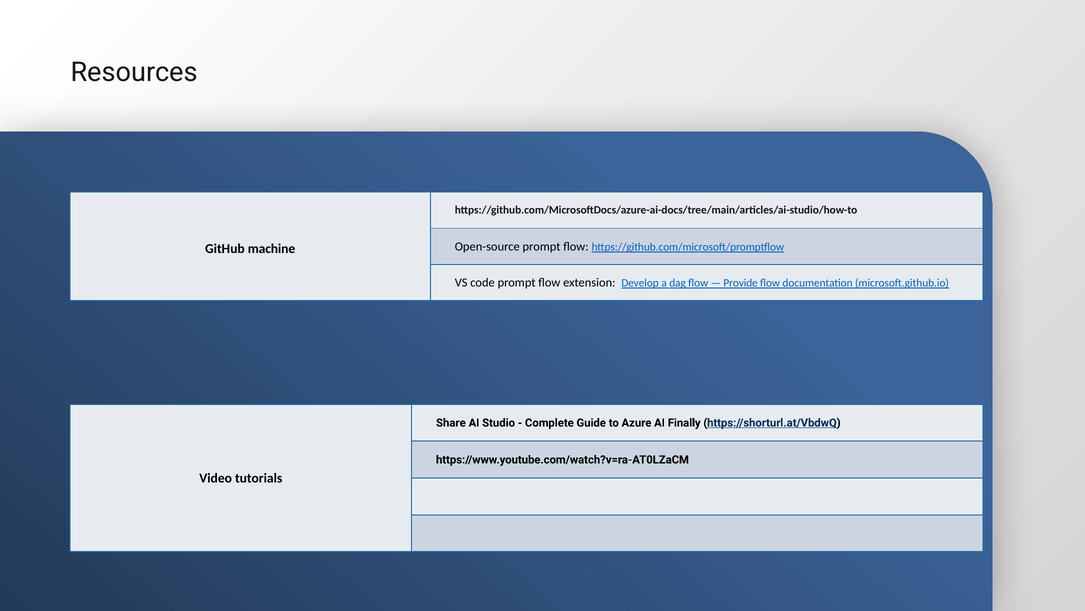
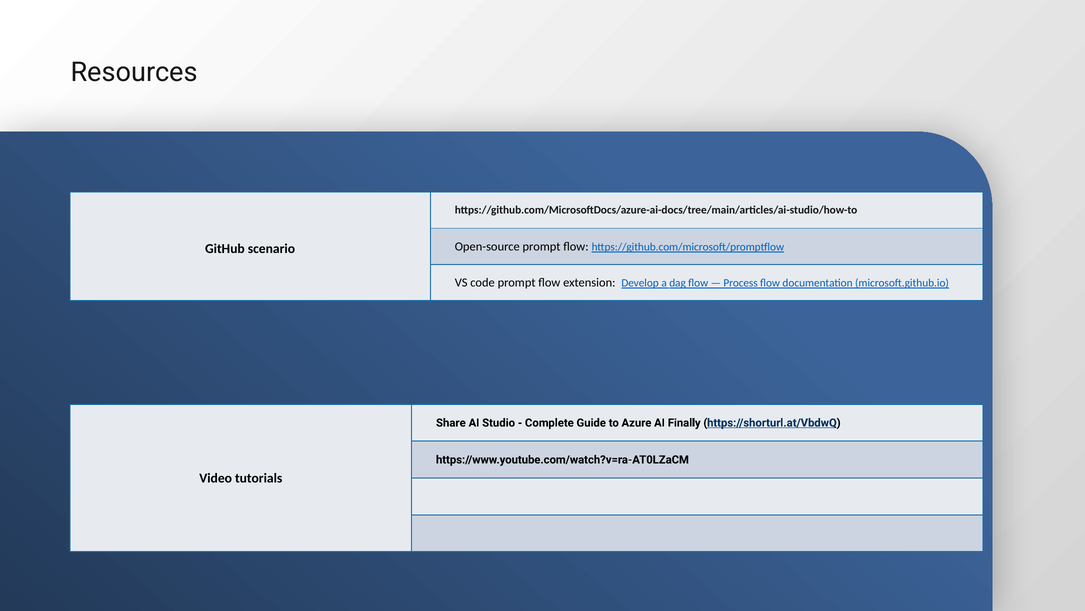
machine: machine -> scenario (271, 248)
Provide: Provide -> Process (741, 283)
